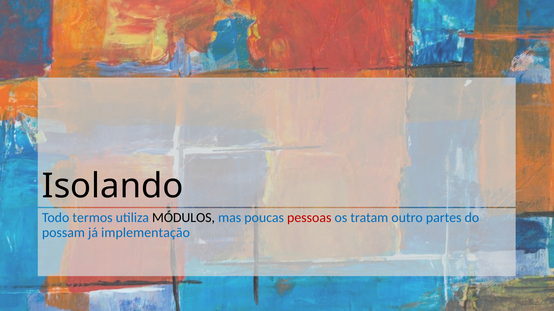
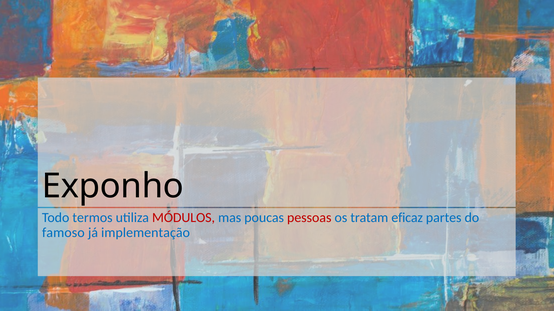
Isolando: Isolando -> Exponho (113, 186)
MÓDULOS colour: black -> red (184, 218)
outro: outro -> eficaz (407, 218)
possam: possam -> famoso (63, 233)
